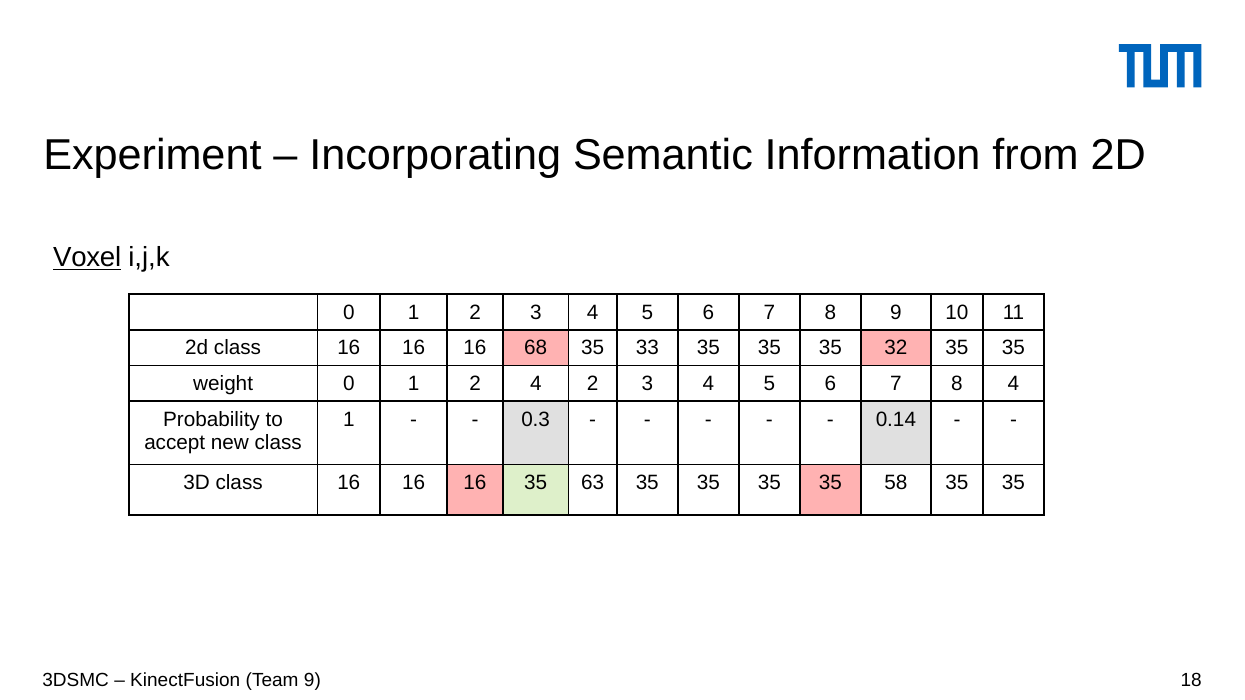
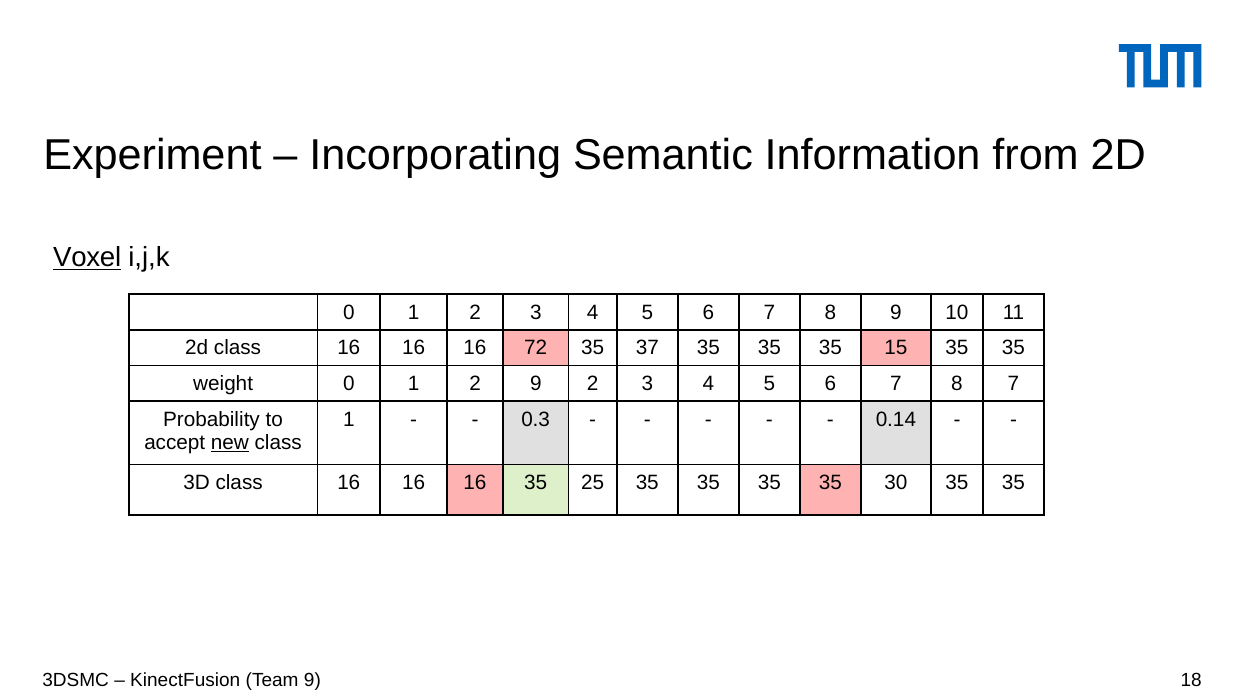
68: 68 -> 72 (536, 348)
33: 33 -> 37 (647, 348)
32: 32 -> 15 (896, 348)
2 4: 4 -> 9 (536, 384)
8 4: 4 -> 7 (1013, 384)
new underline: none -> present (230, 443)
63: 63 -> 25 (593, 483)
58: 58 -> 30 (896, 483)
